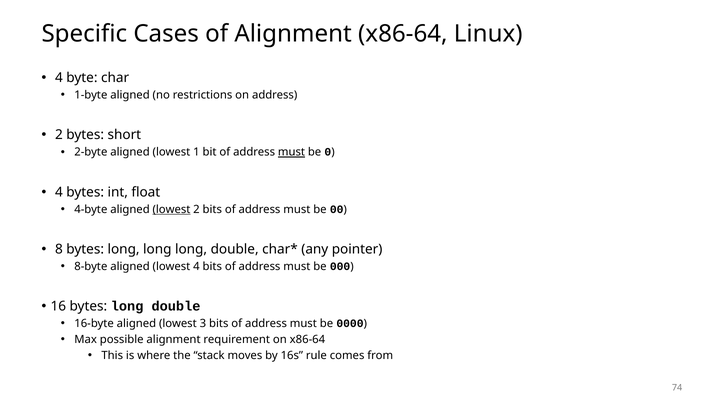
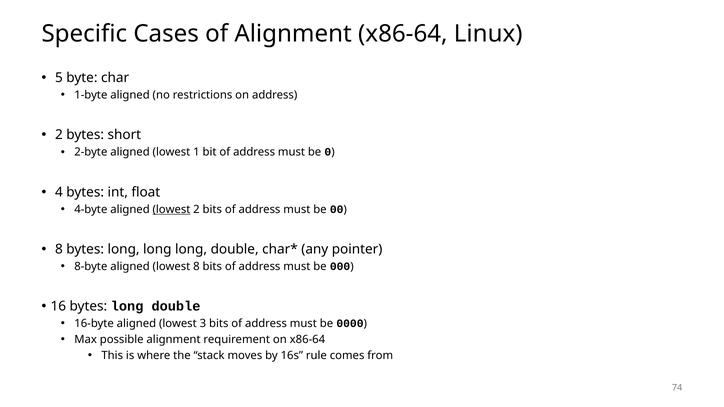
4: 4 -> 5 (59, 78)
must underline: present -> none (291, 152)
lowest 4: 4 -> 8 (196, 267)
